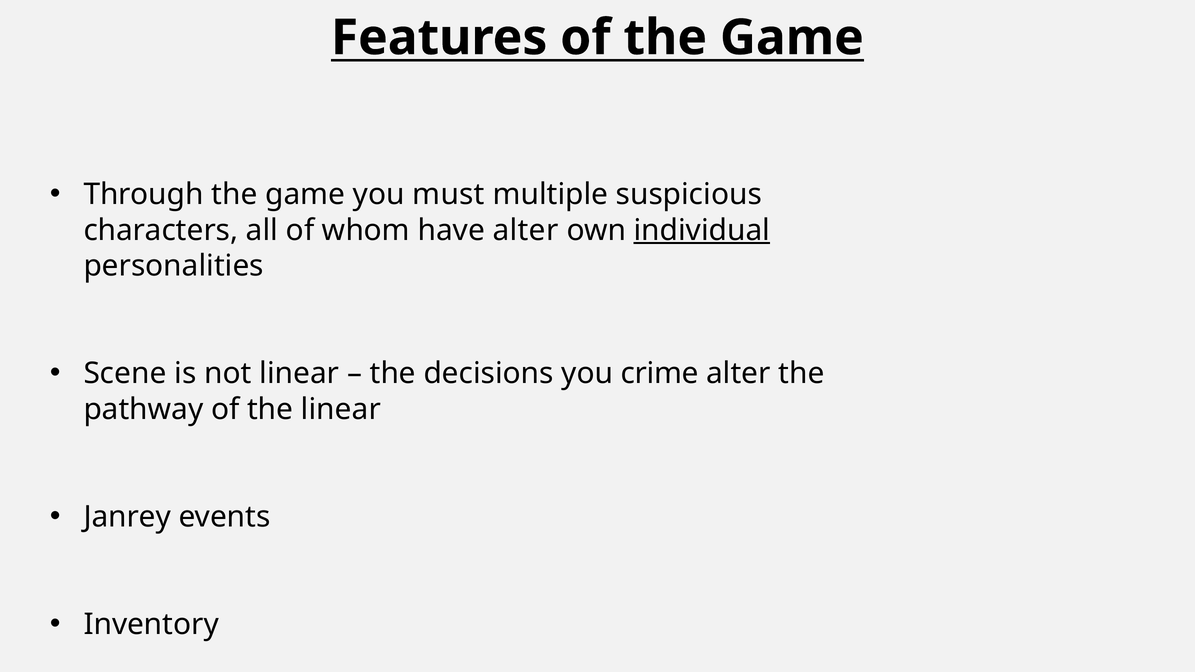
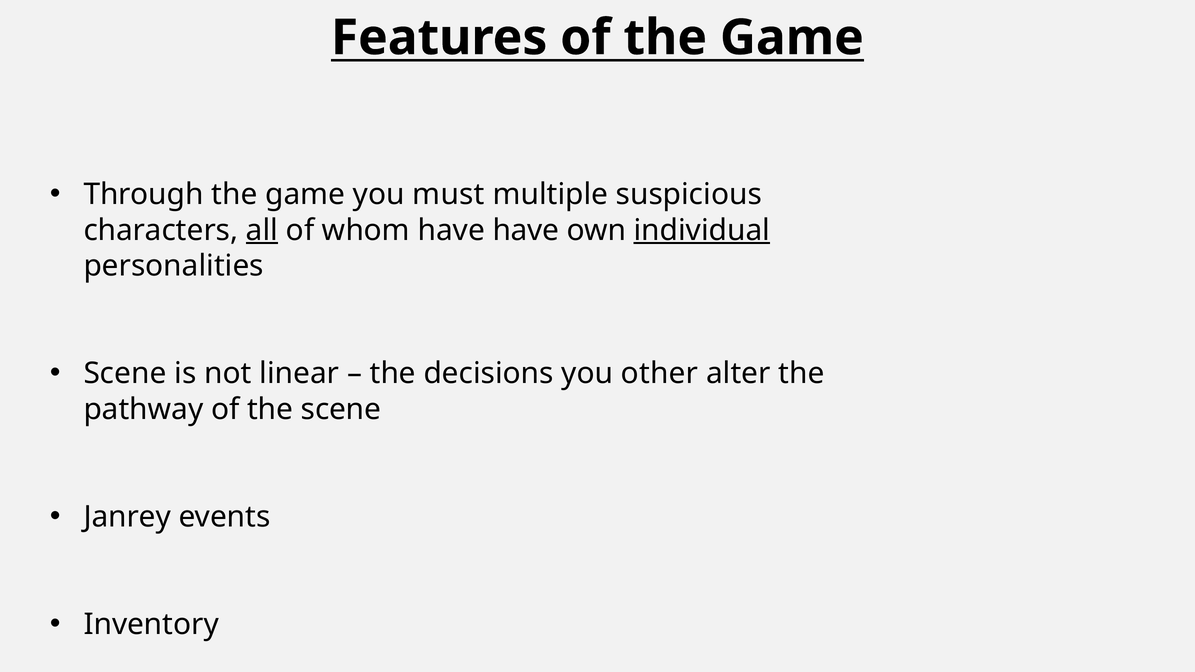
all underline: none -> present (262, 230)
have alter: alter -> have (526, 230)
crime: crime -> other (660, 374)
the linear: linear -> scene (341, 409)
